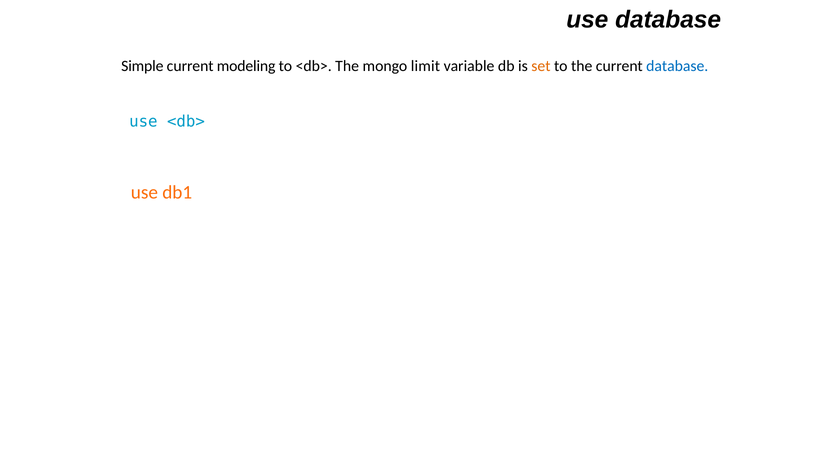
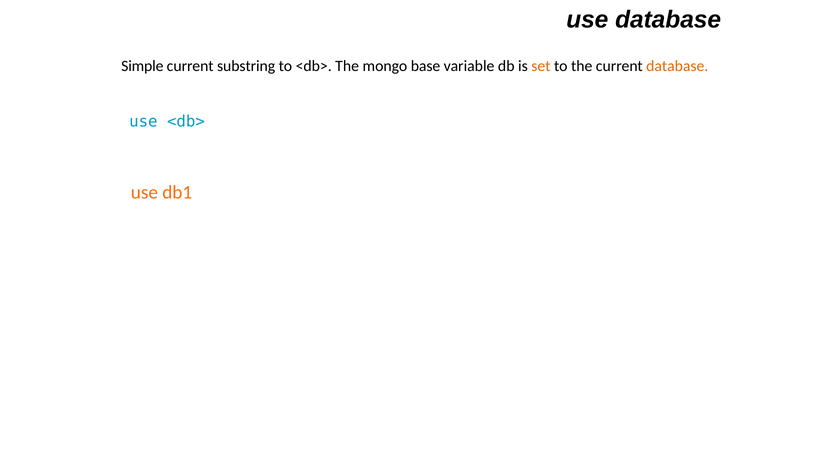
modeling: modeling -> substring (246, 66)
limit: limit -> base (426, 66)
database colour: blue -> orange (677, 66)
